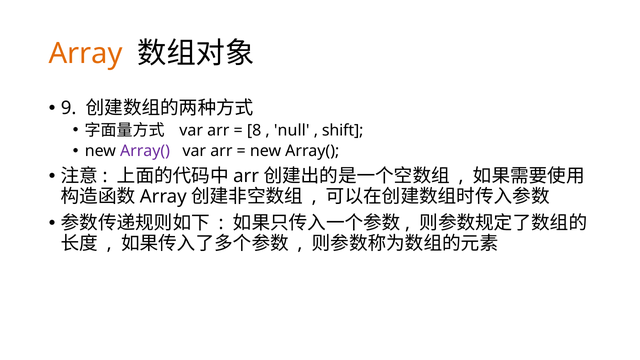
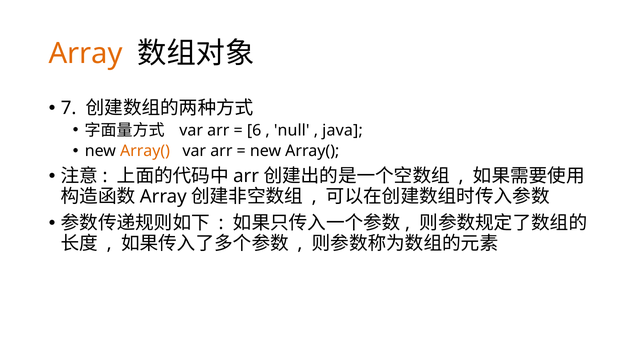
9: 9 -> 7 (69, 108)
8: 8 -> 6 (254, 130)
shift: shift -> java (343, 130)
Array( colour: purple -> orange (145, 151)
